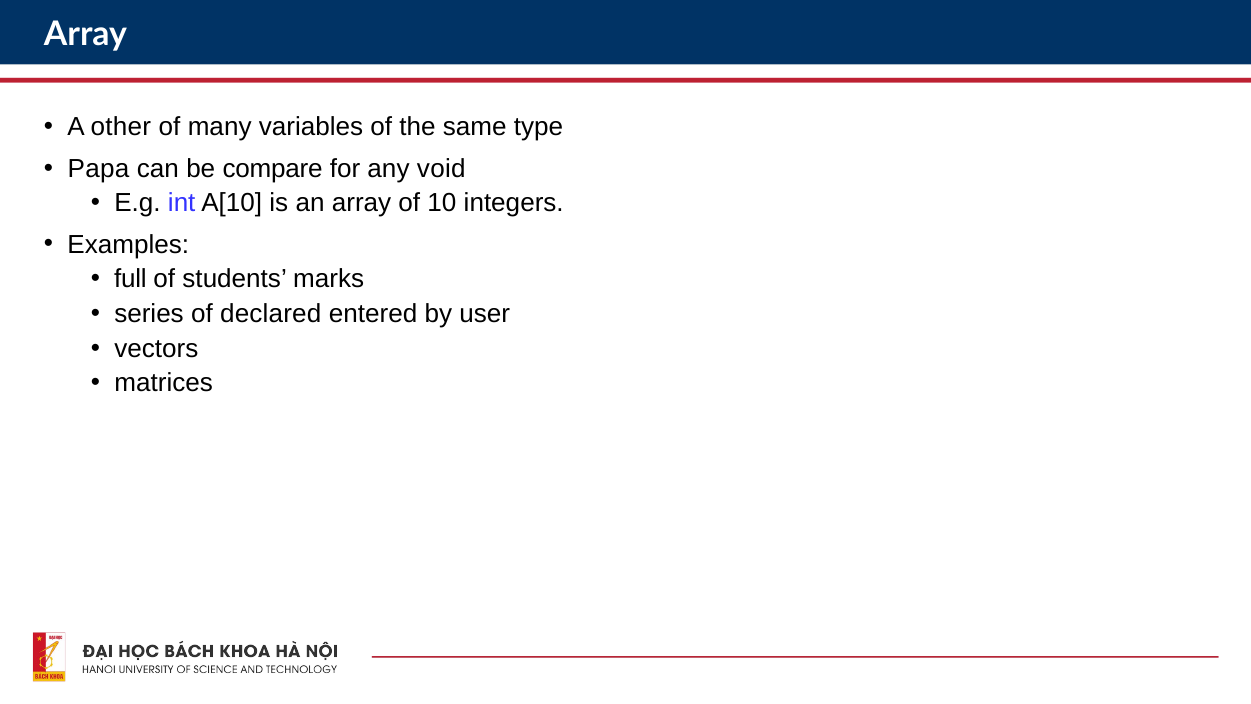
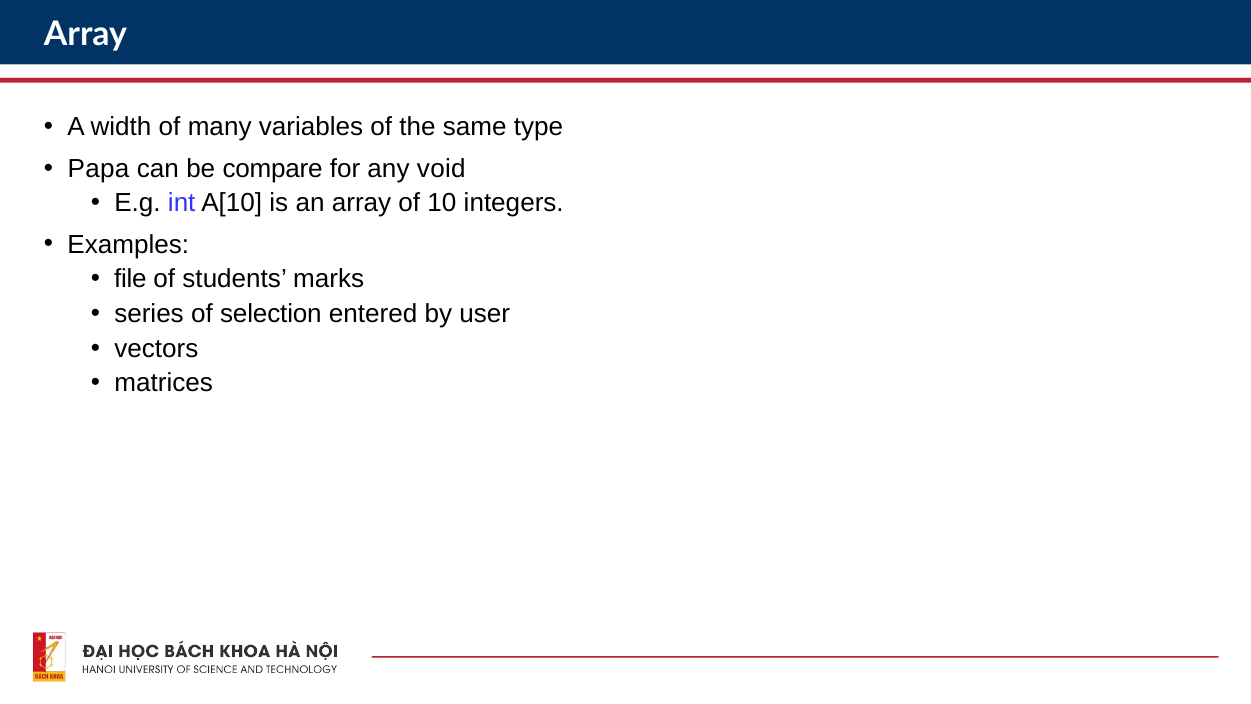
other: other -> width (121, 127)
full: full -> file (130, 279)
declared: declared -> selection (271, 314)
